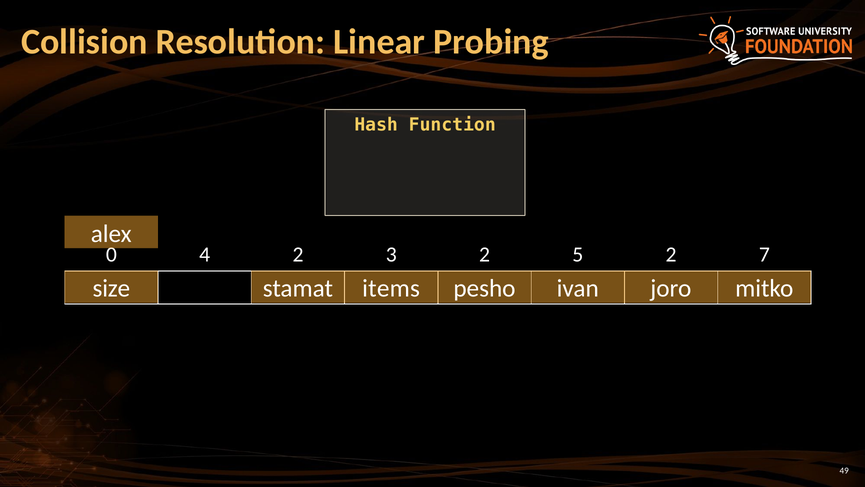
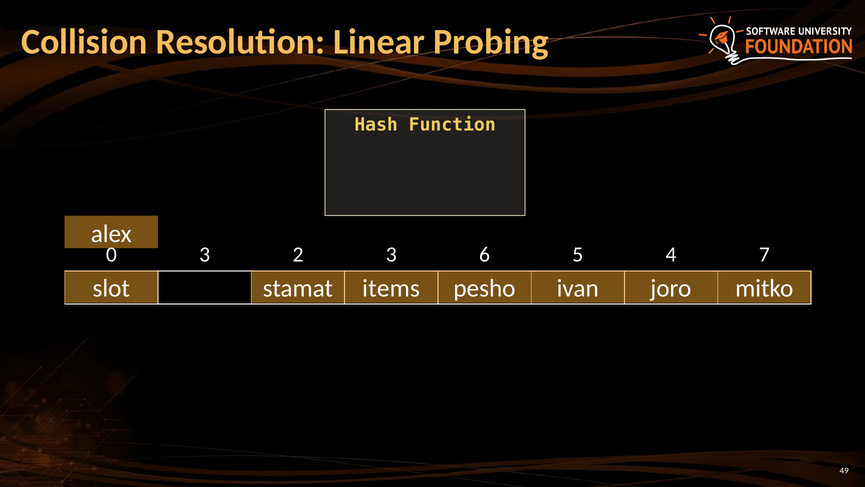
0 4: 4 -> 3 (205, 255)
3 2: 2 -> 6 (485, 255)
5 2: 2 -> 4 (671, 255)
size: size -> slot (111, 288)
